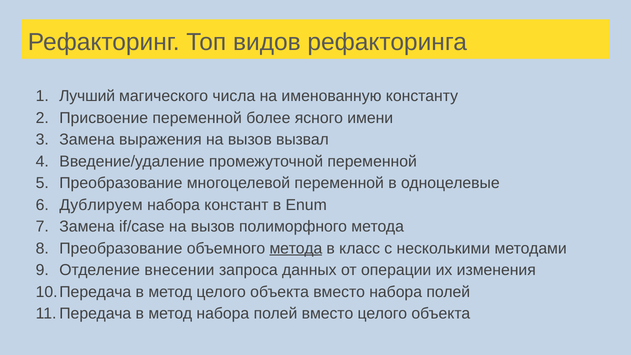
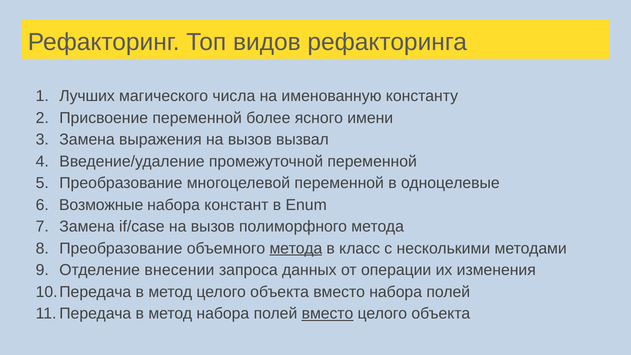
Лучший: Лучший -> Лучших (87, 96)
Дублируем: Дублируем -> Возможные (101, 205)
вместо underline: none -> present (328, 314)
